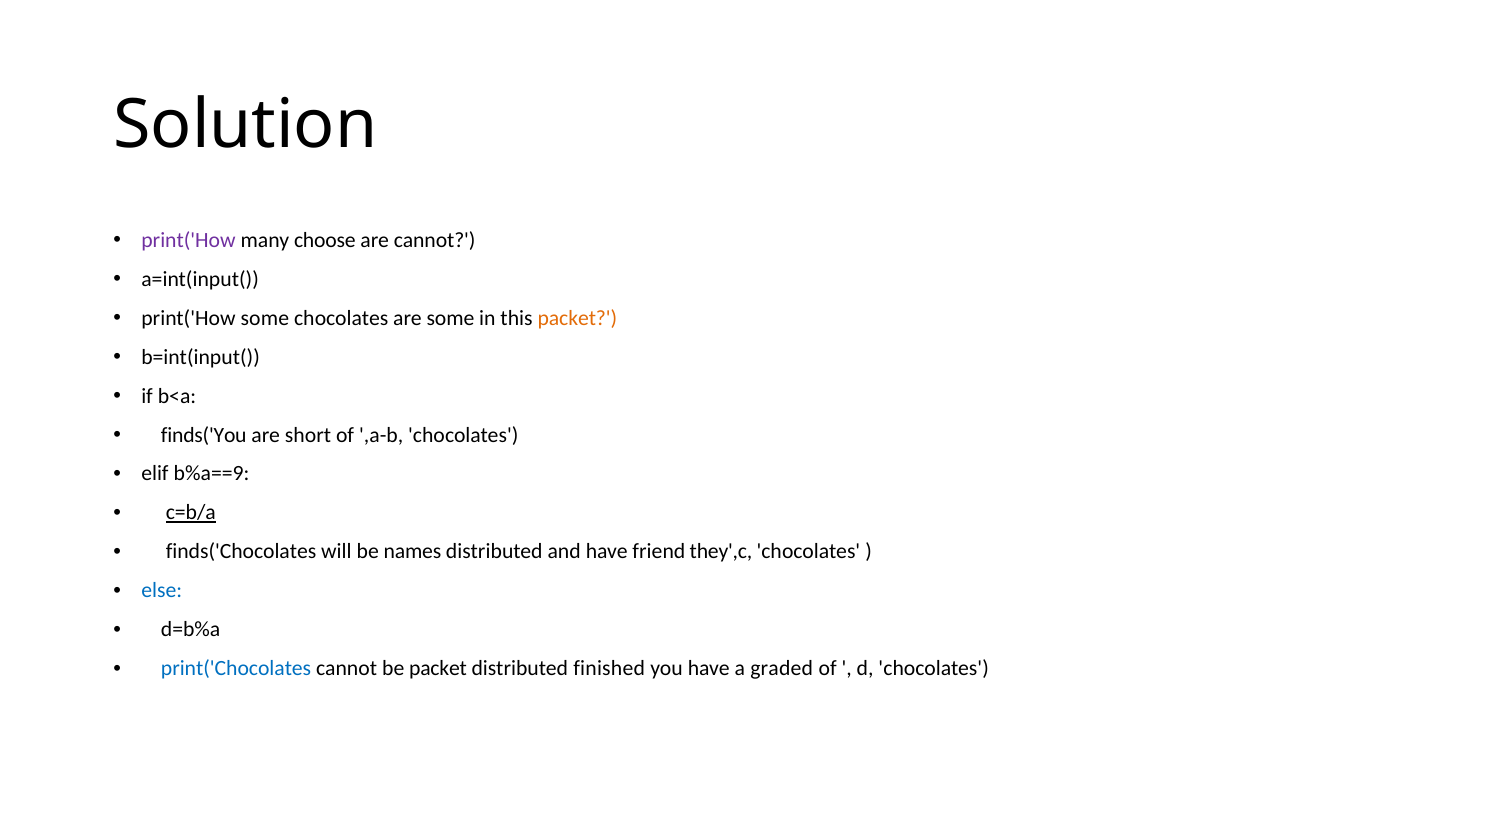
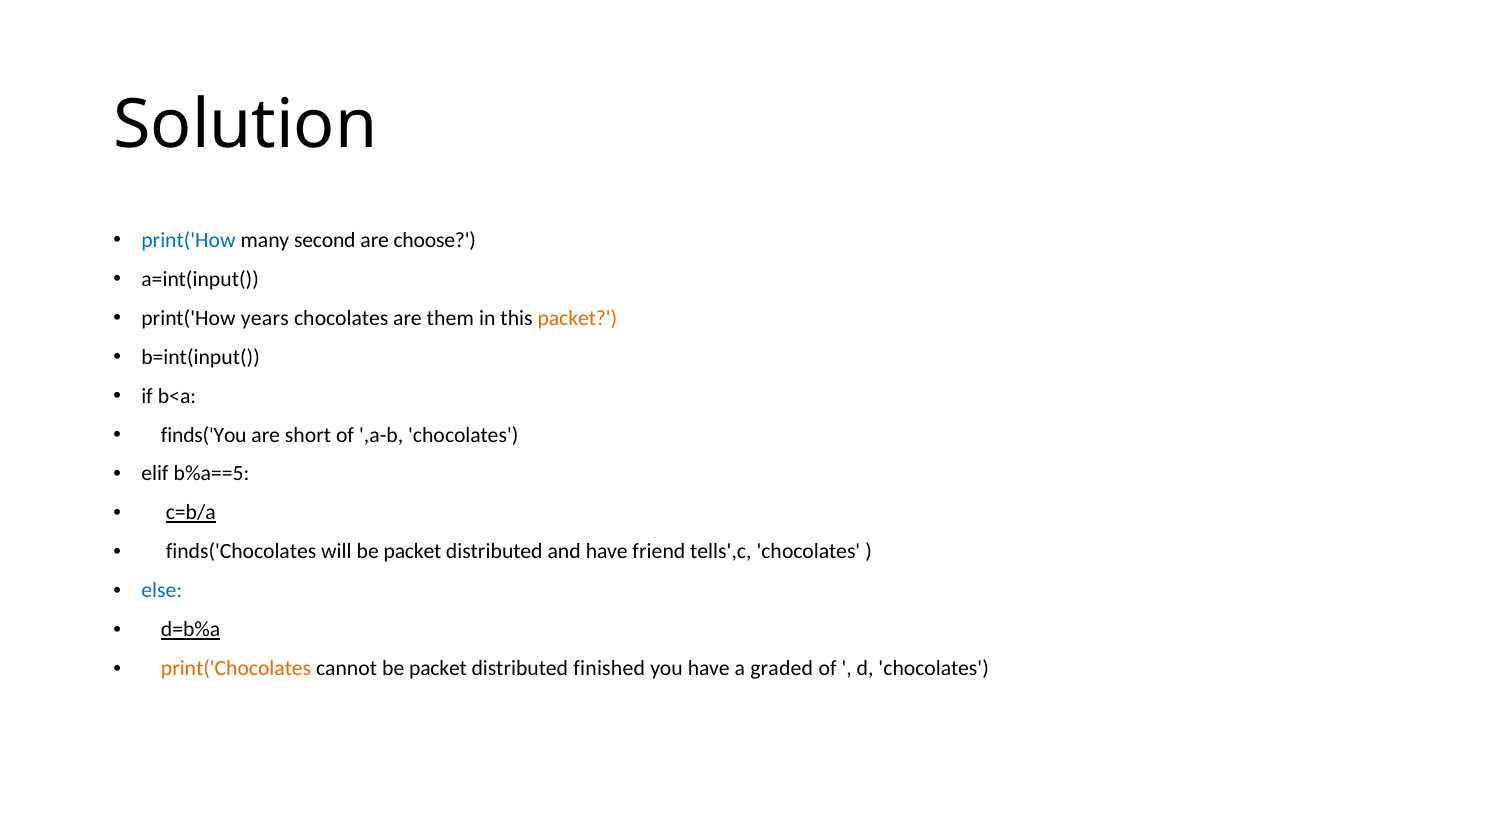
print('How colour: purple -> blue (188, 240)
choose: choose -> second (325, 240)
are cannot: cannot -> choose (435, 240)
print('How some: some -> years (265, 318)
are some: some -> them (450, 318)
b%a==9: b%a==9 -> b%a==5 (212, 474)
will be names: names -> packet (412, 552)
they',c: they',c -> tells',c (721, 552)
d=b%a underline: none -> present (191, 630)
print('Chocolates colour: blue -> orange (236, 669)
